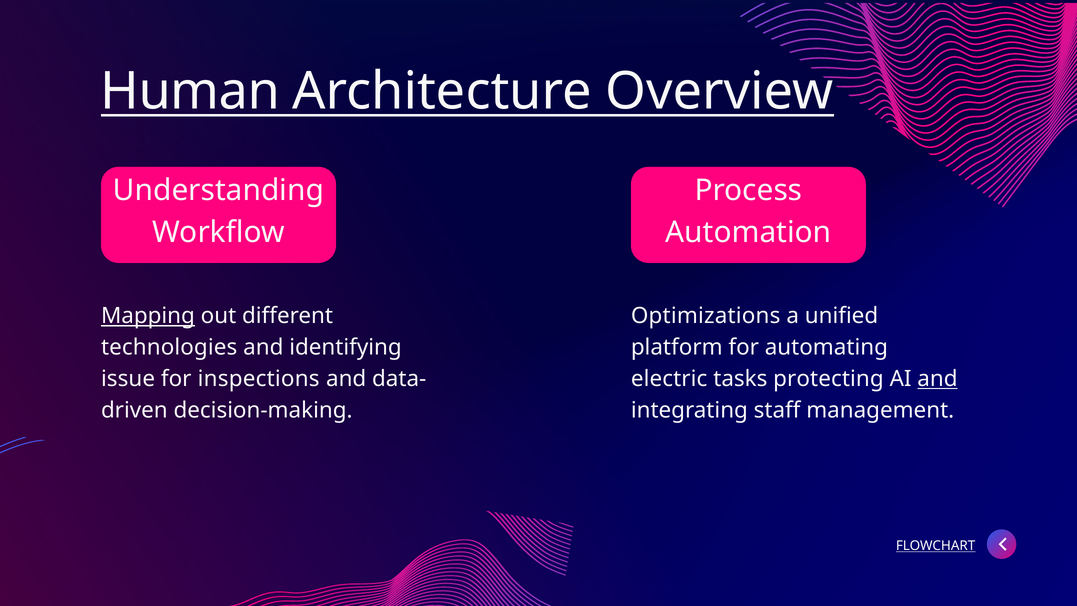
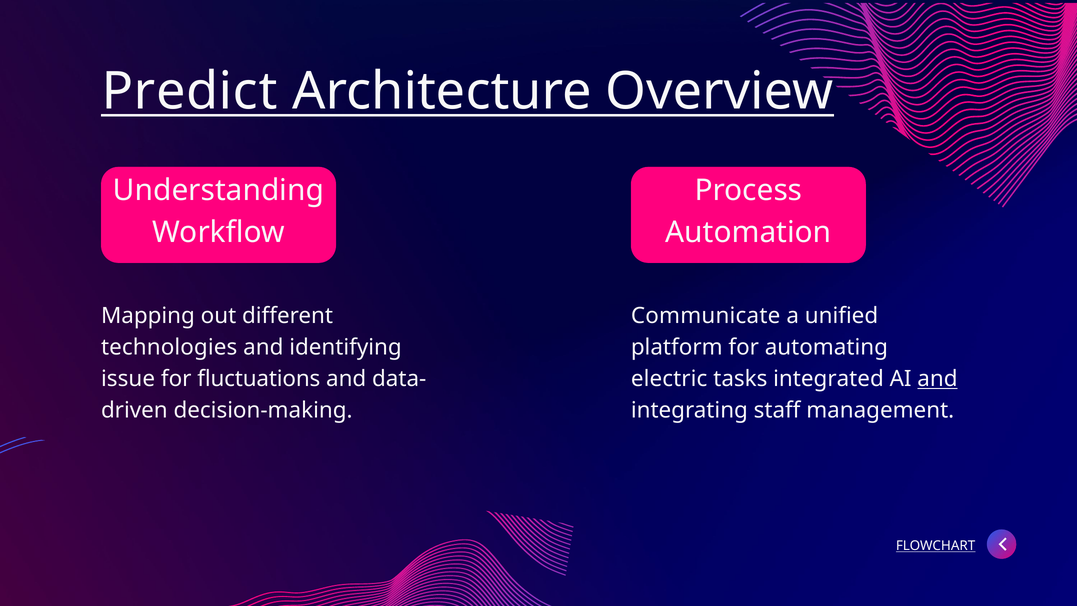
Human: Human -> Predict (190, 92)
Mapping underline: present -> none (148, 316)
Optimizations: Optimizations -> Communicate (706, 316)
inspections: inspections -> fluctuations (259, 379)
protecting: protecting -> integrated (828, 379)
